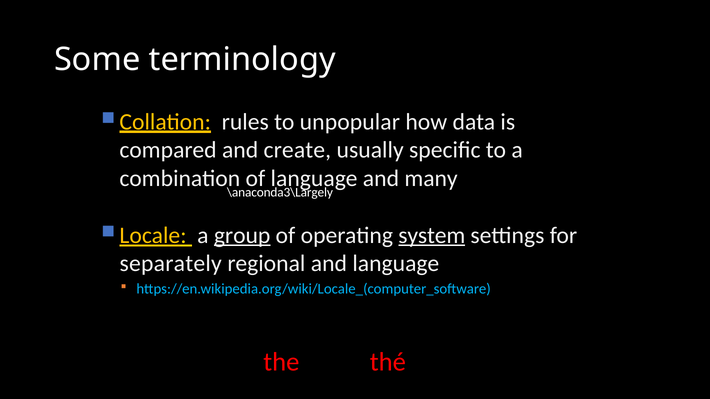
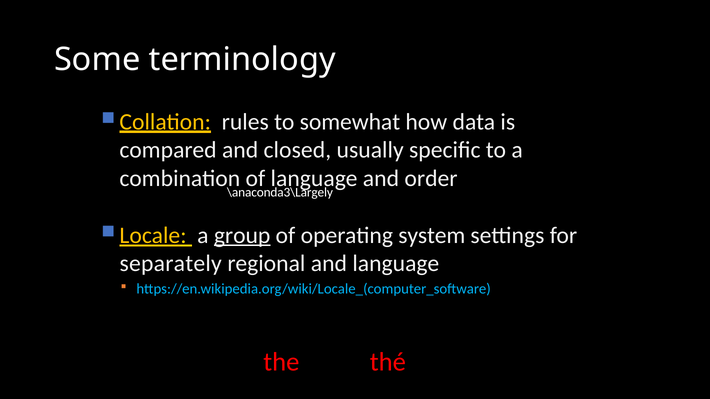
unpopular: unpopular -> somewhat (350, 122)
create: create -> closed (297, 150)
many: many -> order (431, 179)
system underline: present -> none (432, 235)
